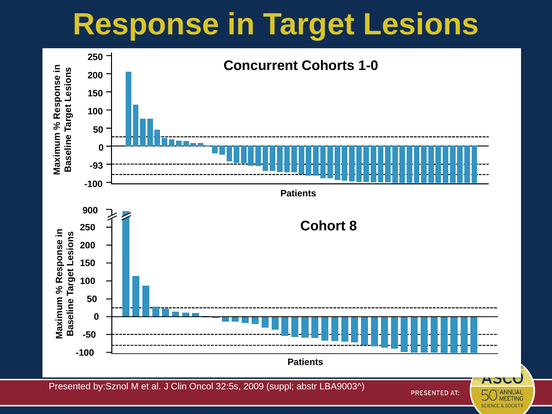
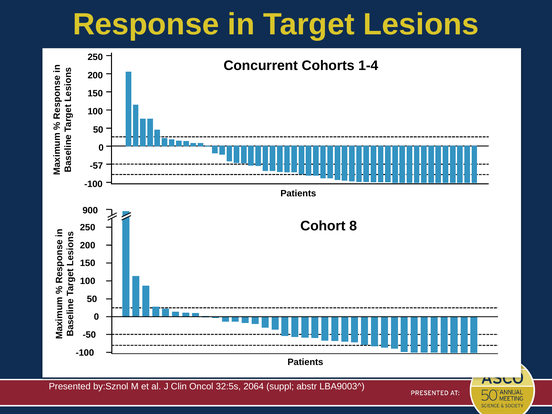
1-0: 1-0 -> 1-4 (368, 66)
-93: -93 -> -57 (96, 166)
2009: 2009 -> 2064 (254, 386)
